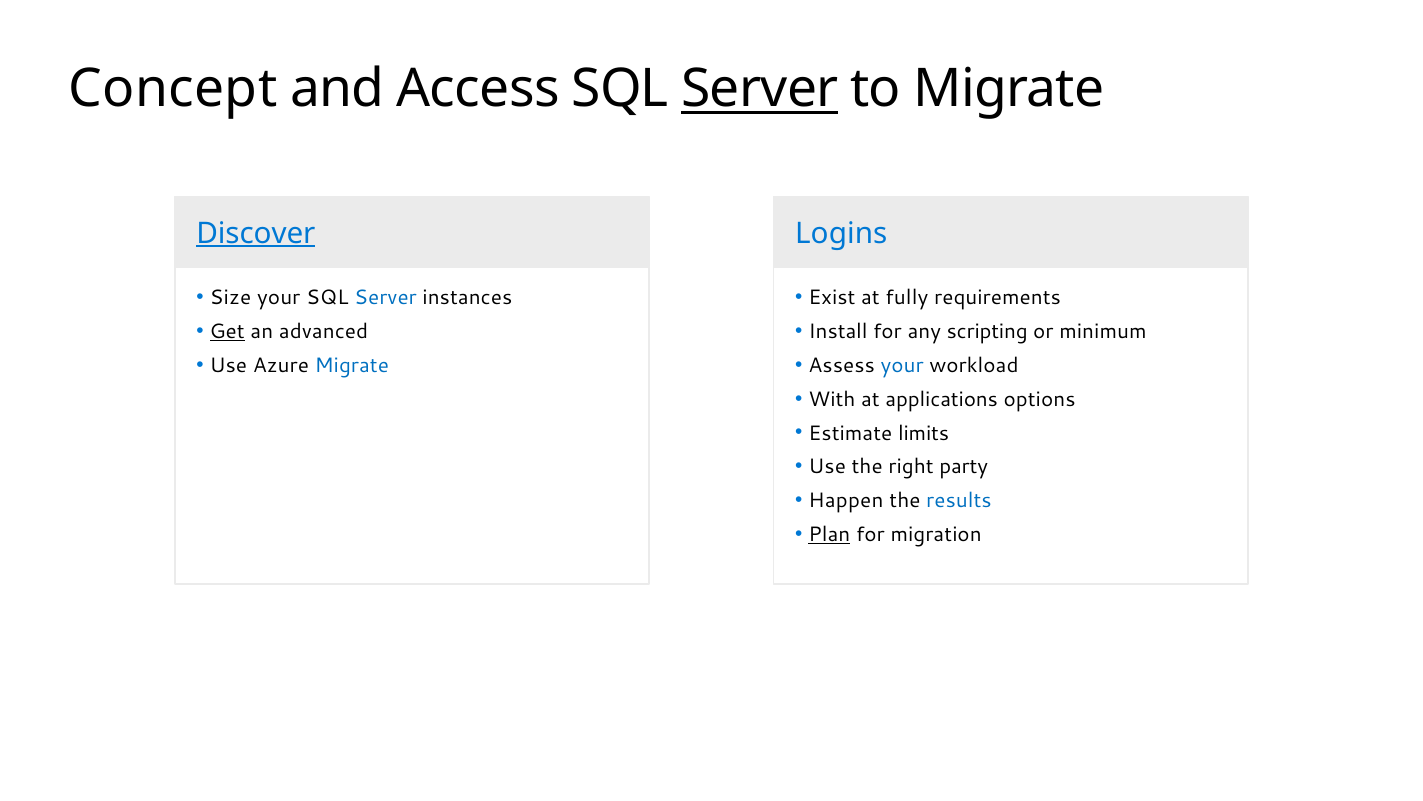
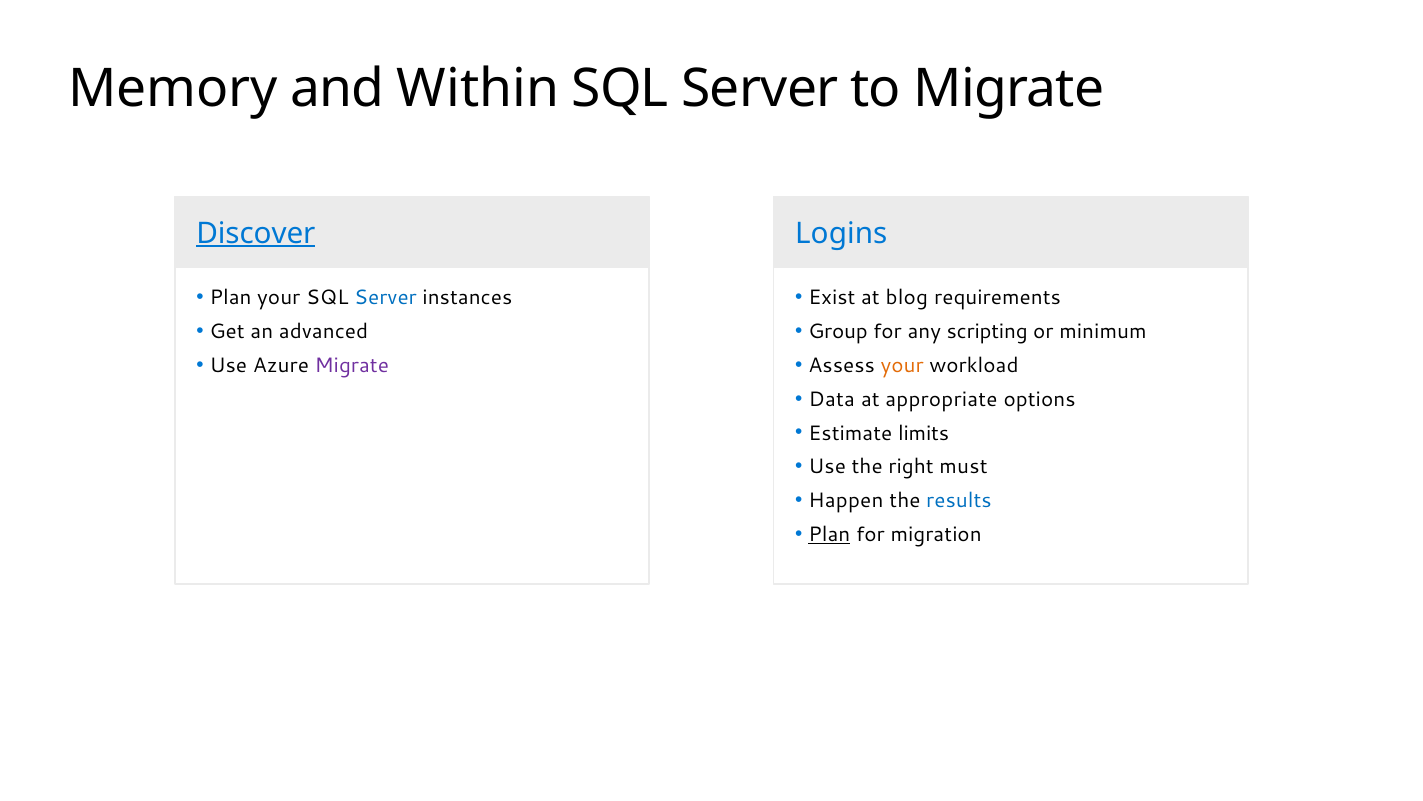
Concept: Concept -> Memory (173, 89)
Access: Access -> Within (478, 89)
Server underline: present -> none (760, 89)
Size: Size -> Plan (231, 298)
fully: fully -> blog (907, 298)
Get underline: present -> none (227, 331)
Install: Install -> Group (838, 331)
Migrate colour: blue -> purple (352, 365)
your colour: blue -> orange (902, 365)
With: With -> Data (832, 399)
applications: applications -> appropriate (942, 399)
party: party -> must (964, 467)
